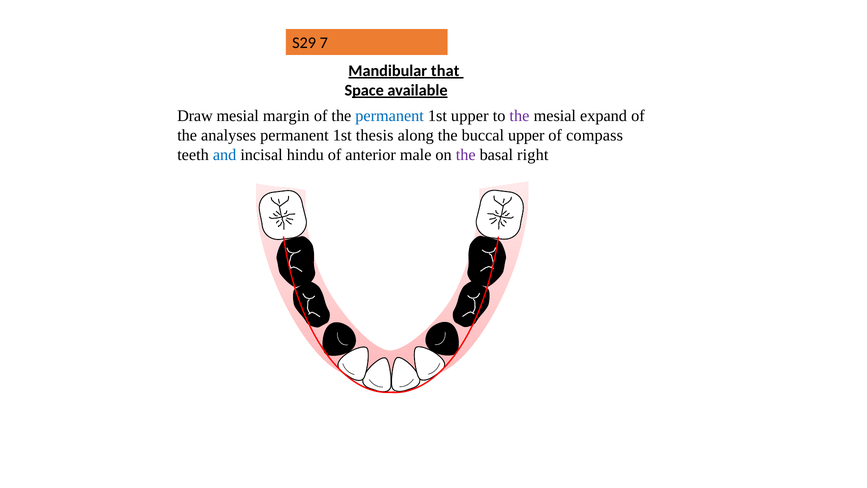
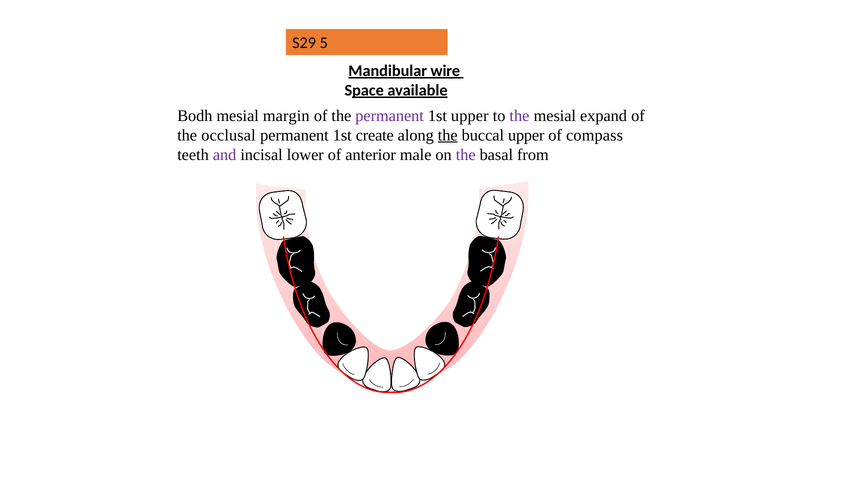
7: 7 -> 5 (324, 43)
that: that -> wire (445, 71)
Draw: Draw -> Bodh (195, 116)
permanent colour: blue -> purple (390, 116)
analyses: analyses -> occlusal (229, 135)
thesis: thesis -> create (375, 135)
the underline: none -> present (448, 135)
and colour: blue -> purple (225, 155)
hindu: hindu -> lower (305, 155)
right: right -> from (533, 155)
